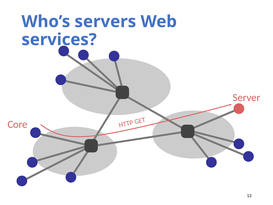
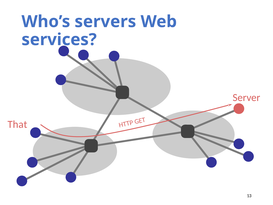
Core: Core -> That (17, 124)
